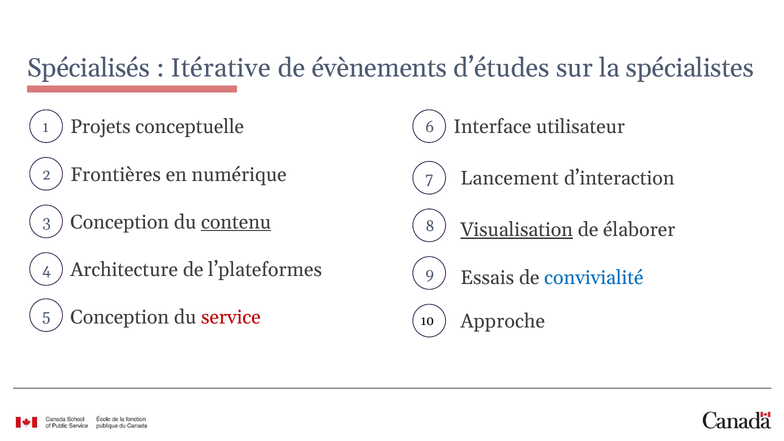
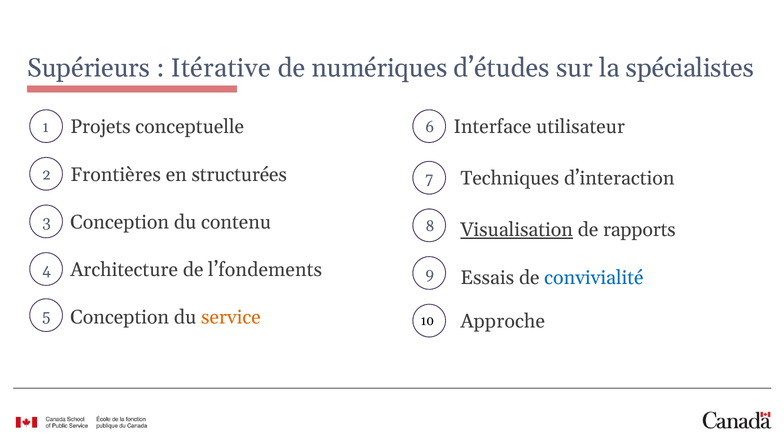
Spécialisés: Spécialisés -> Supérieurs (89, 68)
évènements: évènements -> numériques (379, 68)
numérique: numérique -> structurées (239, 175)
Lancement: Lancement -> Techniques (510, 178)
contenu underline: present -> none (236, 222)
élaborer: élaborer -> rapports (639, 230)
l’plateformes: l’plateformes -> l’fondements (265, 270)
service colour: red -> orange (231, 317)
